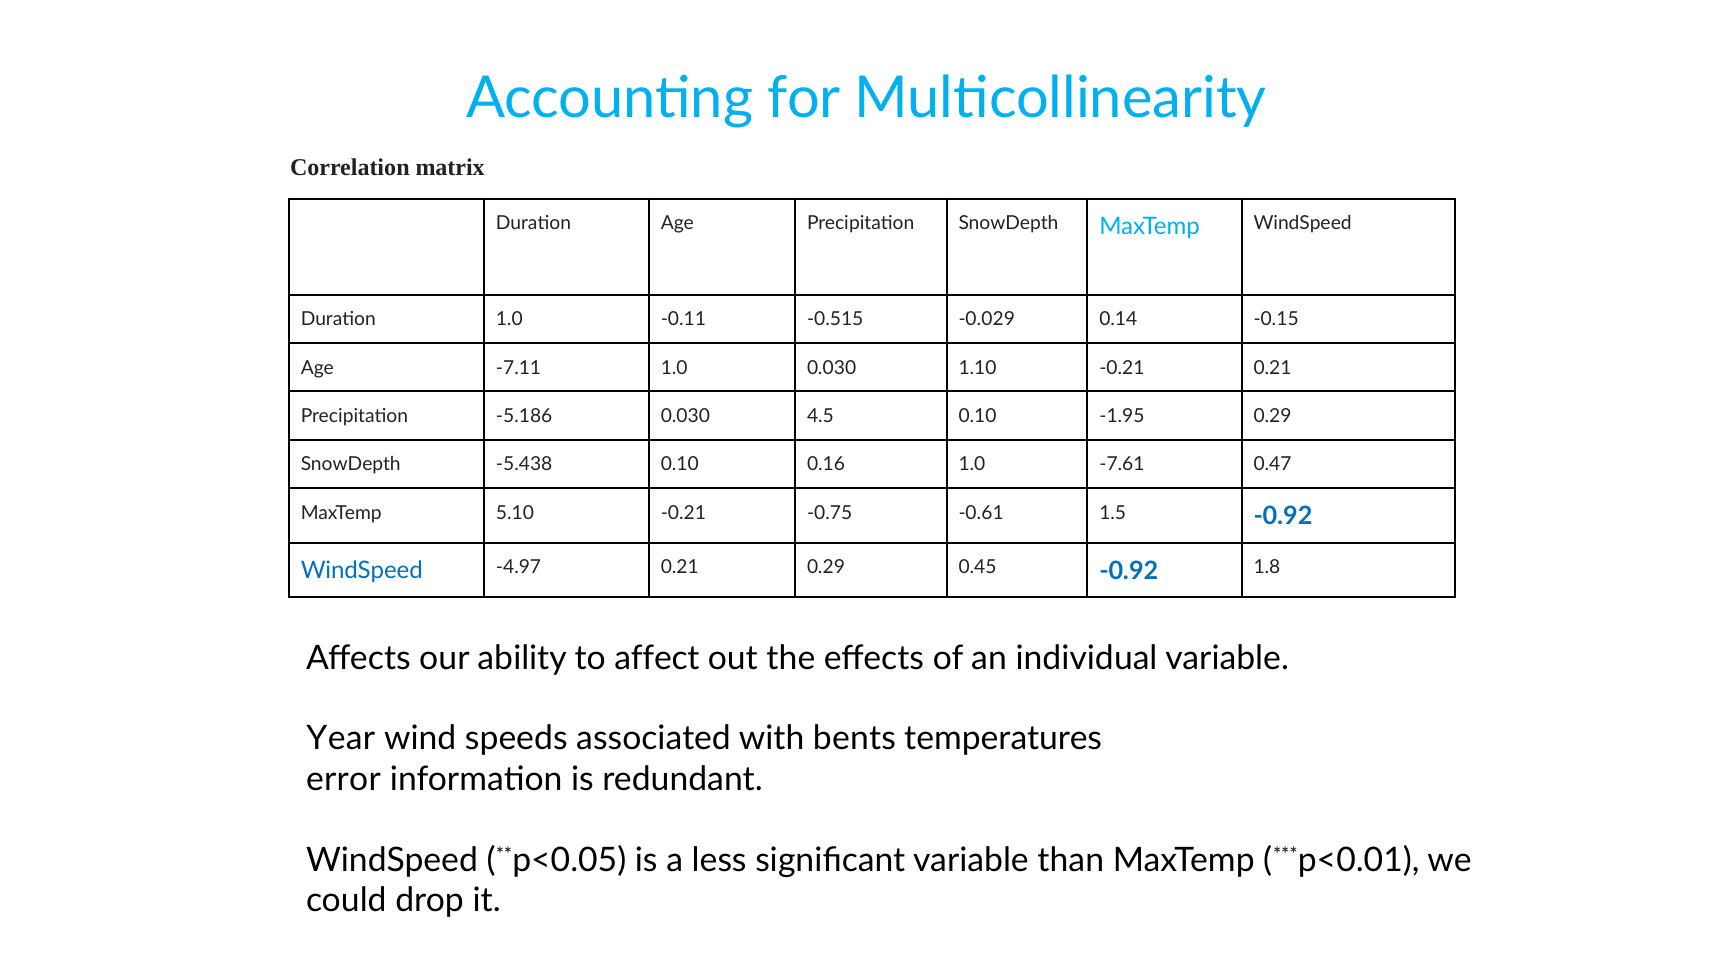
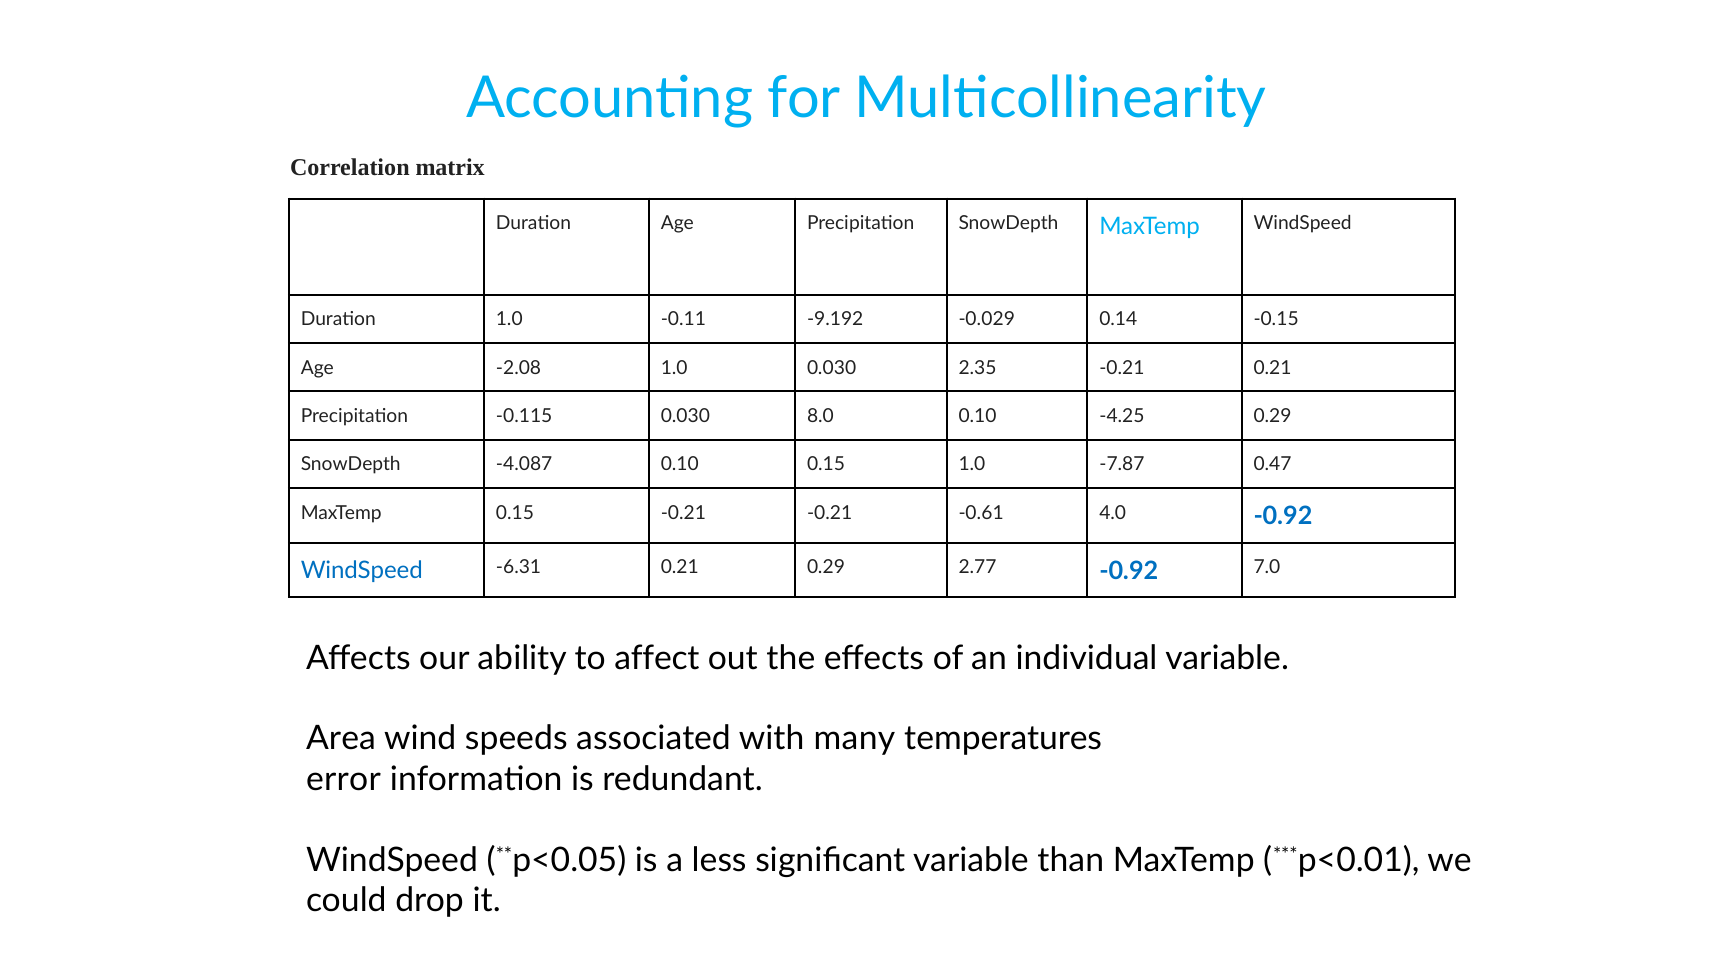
-0.515: -0.515 -> -9.192 (835, 319)
-7.11: -7.11 -> -2.08 (519, 368)
1.10: 1.10 -> 2.35 (978, 368)
-5.186: -5.186 -> -0.115 (524, 416)
4.5: 4.5 -> 8.0 (820, 416)
-1.95: -1.95 -> -4.25 (1122, 416)
-5.438: -5.438 -> -4.087 (524, 464)
0.10 0.16: 0.16 -> 0.15 (826, 464)
-7.61: -7.61 -> -7.87 (1122, 464)
MaxTemp 5.10: 5.10 -> 0.15 (515, 513)
-0.21 -0.75: -0.75 -> -0.21 (830, 513)
1.5: 1.5 -> 4.0 (1113, 513)
-4.97: -4.97 -> -6.31 (519, 567)
0.45: 0.45 -> 2.77 (978, 567)
1.8: 1.8 -> 7.0 (1267, 567)
Year: Year -> Area (341, 739)
bents: bents -> many (854, 739)
